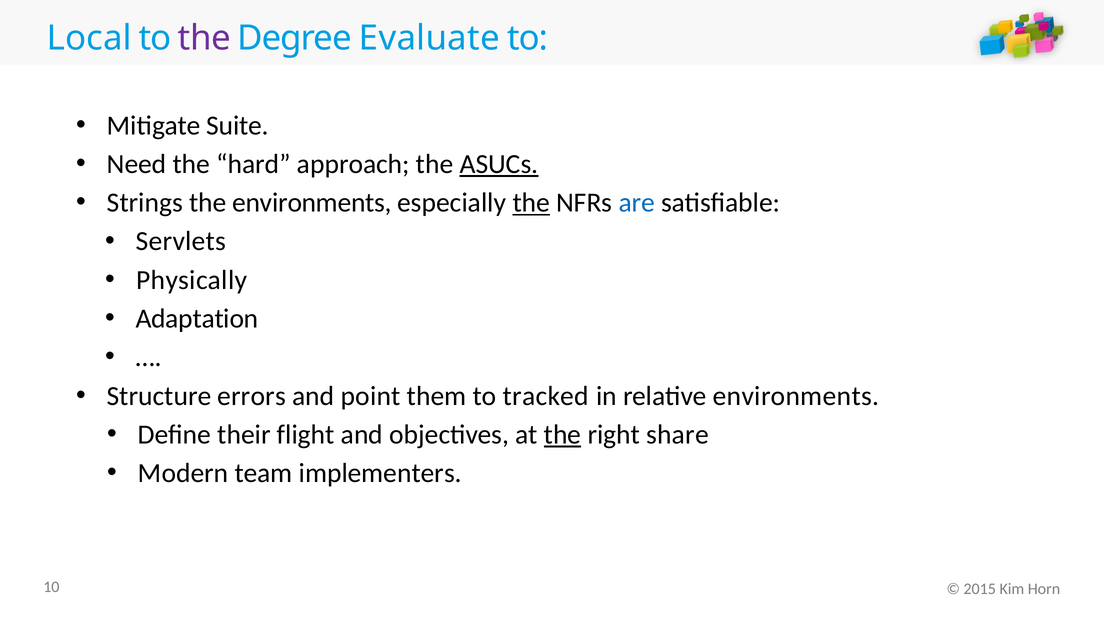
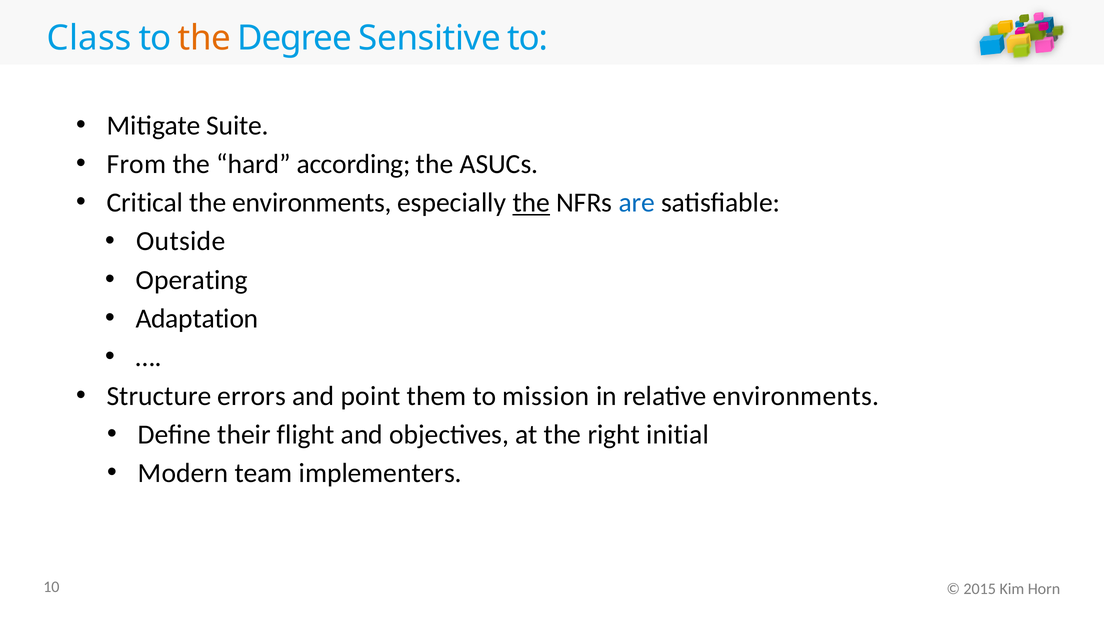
Local: Local -> Class (89, 38)
the colour: purple -> orange (205, 38)
Evaluate: Evaluate -> Sensitive (430, 38)
Need: Need -> From (137, 164)
approach: approach -> according (353, 164)
ASUCs underline: present -> none (499, 164)
Strings: Strings -> Critical (145, 203)
Servlets: Servlets -> Outside (181, 241)
Physically: Physically -> Operating (192, 280)
tracked: tracked -> mission (546, 396)
the underline: present -> none (563, 435)
share: share -> initial (677, 435)
